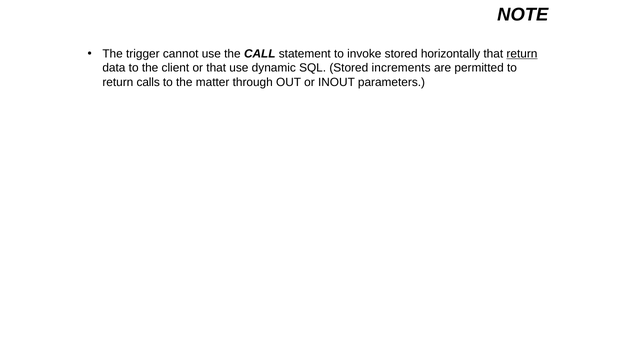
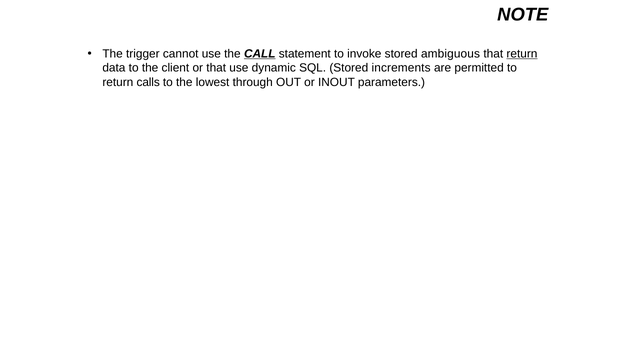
CALL underline: none -> present (260, 54)
horizontally: horizontally -> ambiguous (450, 54)
matter: matter -> lowest (213, 82)
